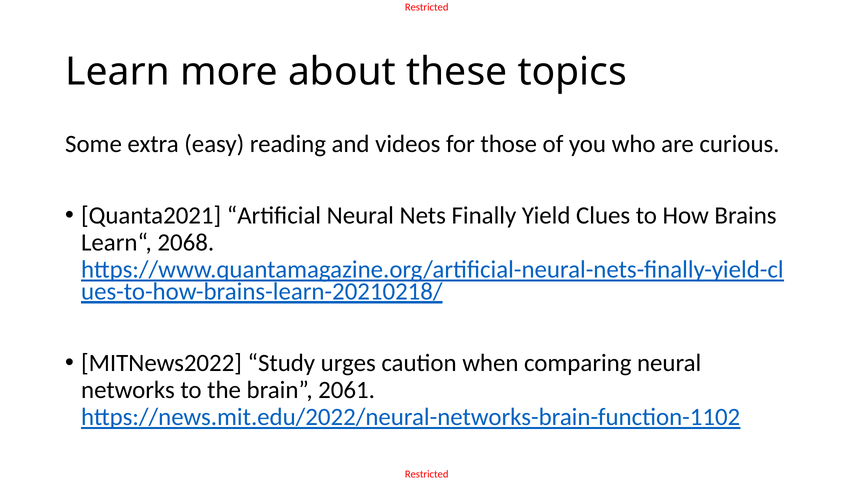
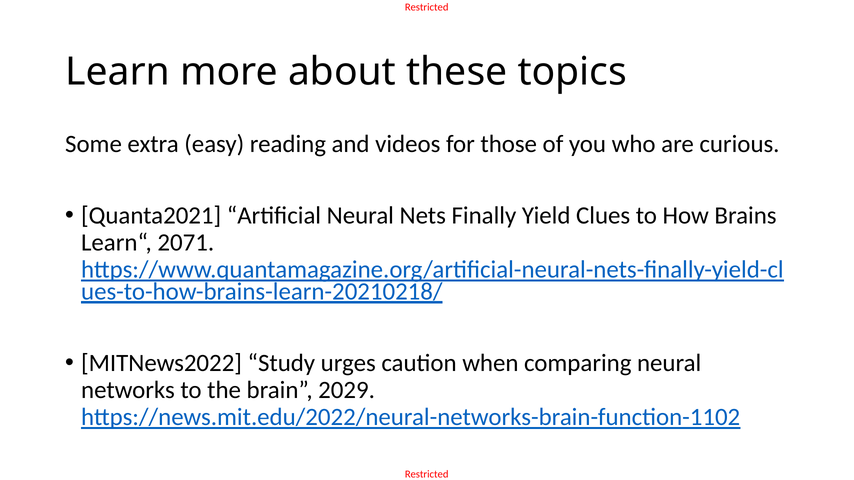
2068: 2068 -> 2071 (186, 243)
2061: 2061 -> 2029 (347, 390)
